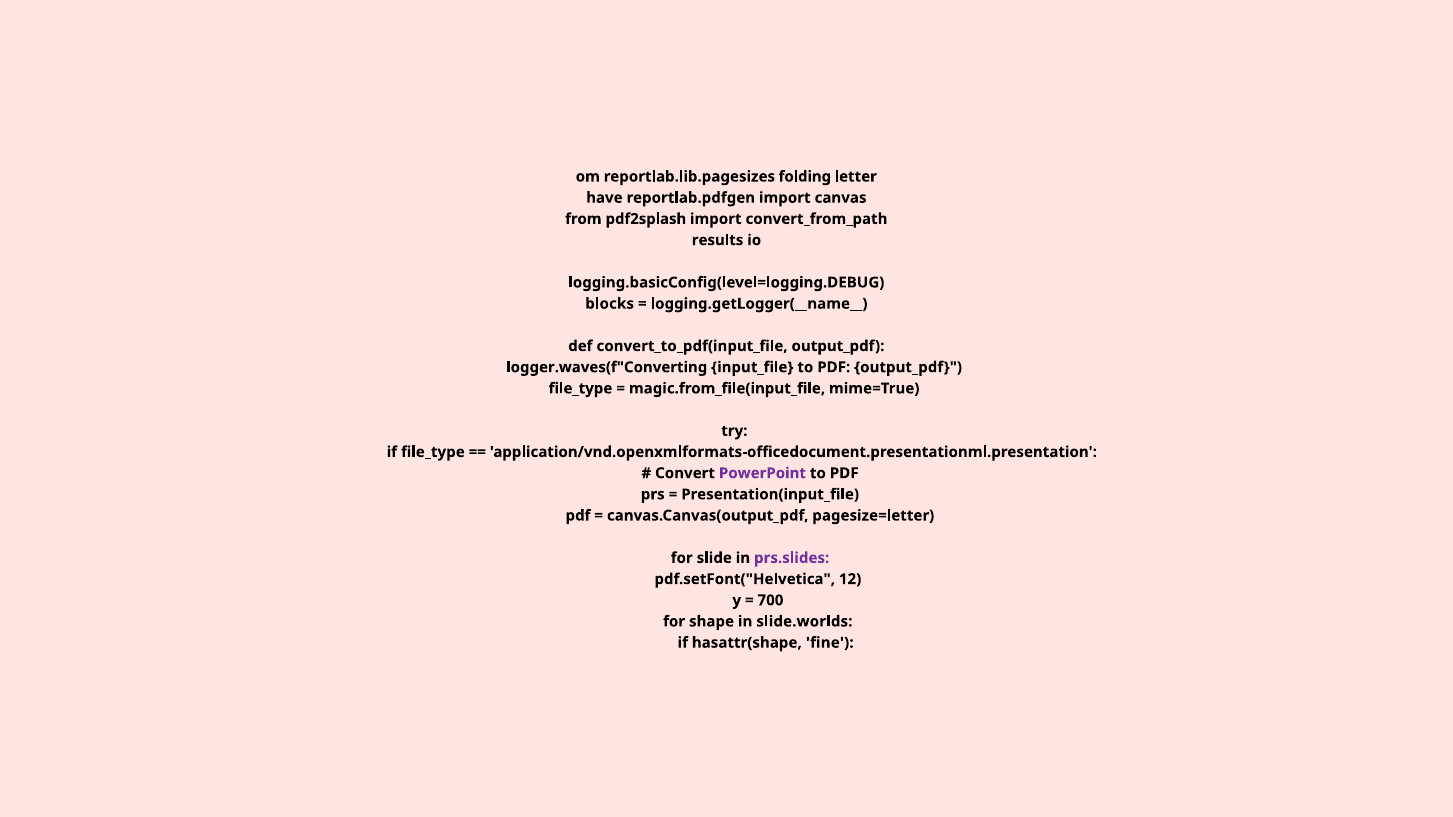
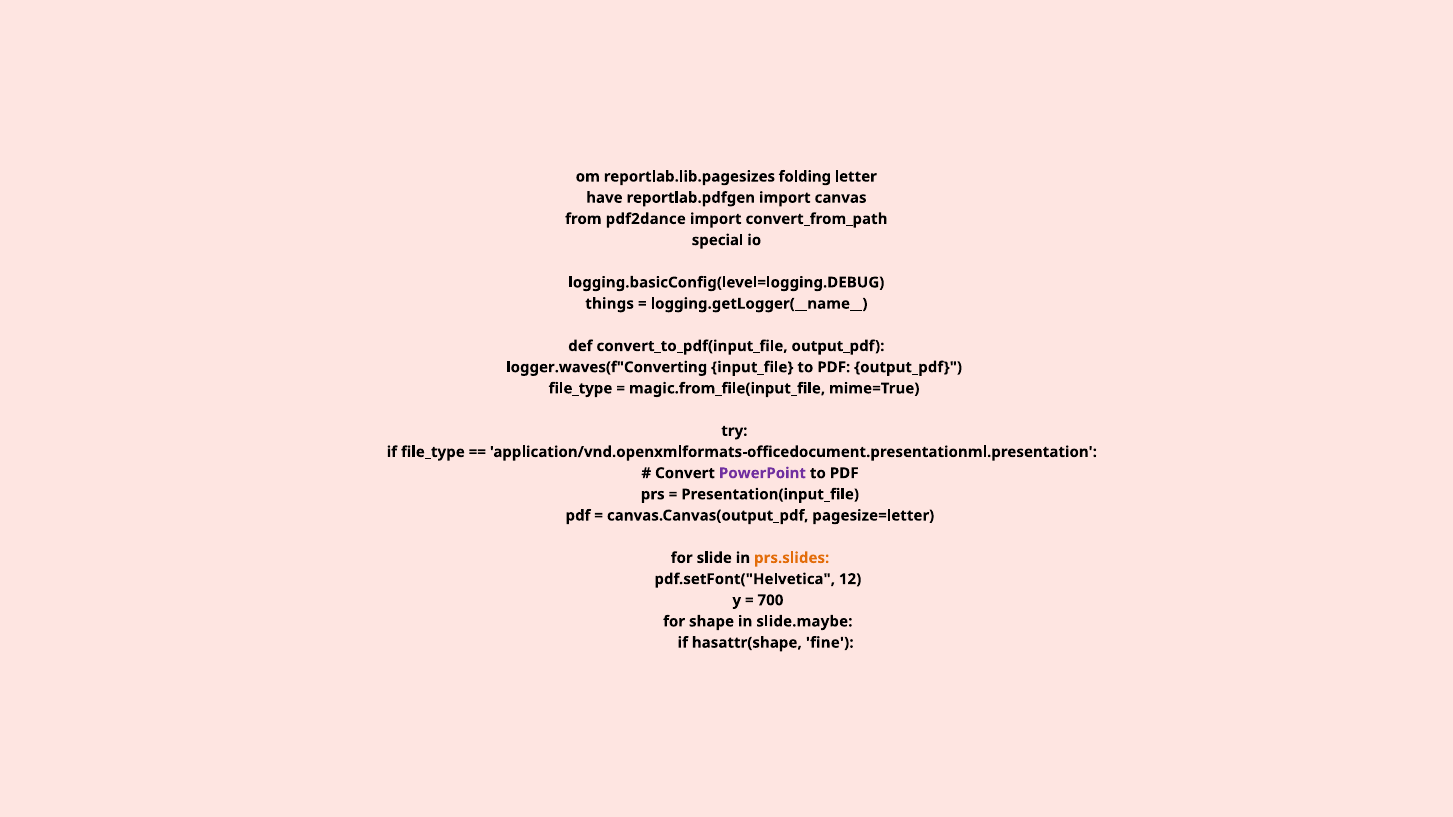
pdf2splash: pdf2splash -> pdf2dance (646, 219)
results: results -> special (718, 240)
blocks: blocks -> things (610, 304)
prs.slides colour: purple -> orange (792, 558)
slide.worlds: slide.worlds -> slide.maybe (804, 622)
